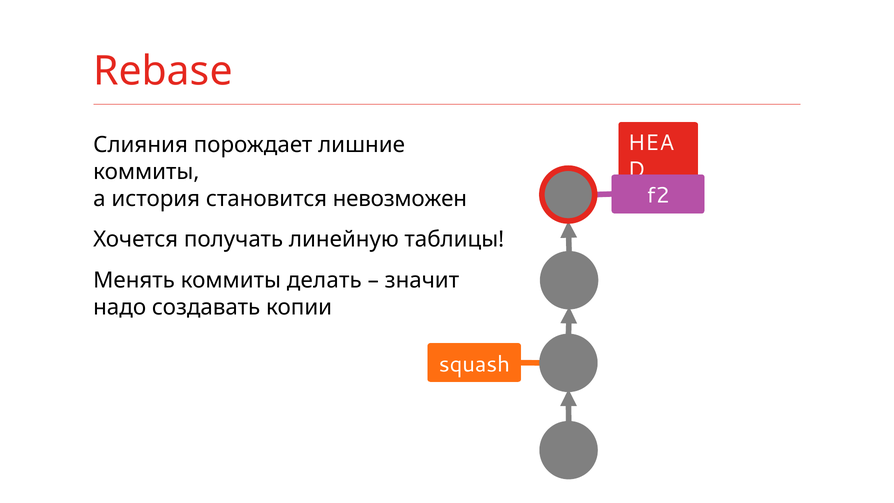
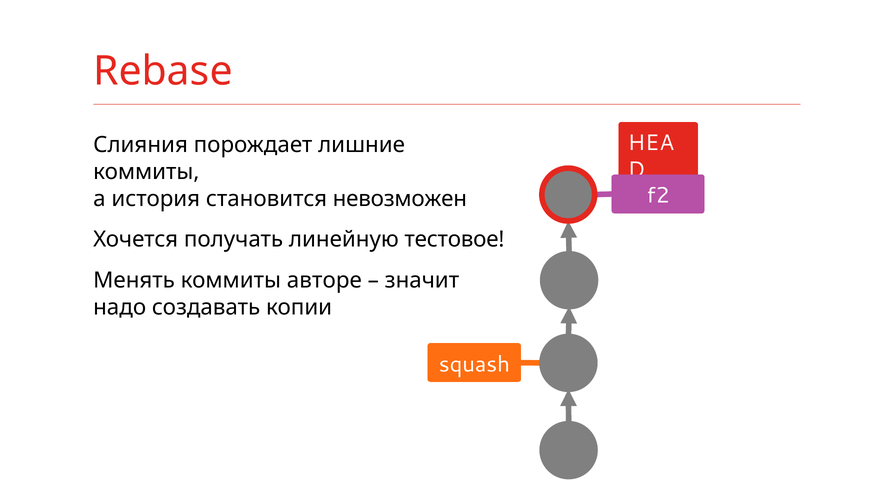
таблицы: таблицы -> тестовое (454, 239)
делать: делать -> авторе (324, 280)
